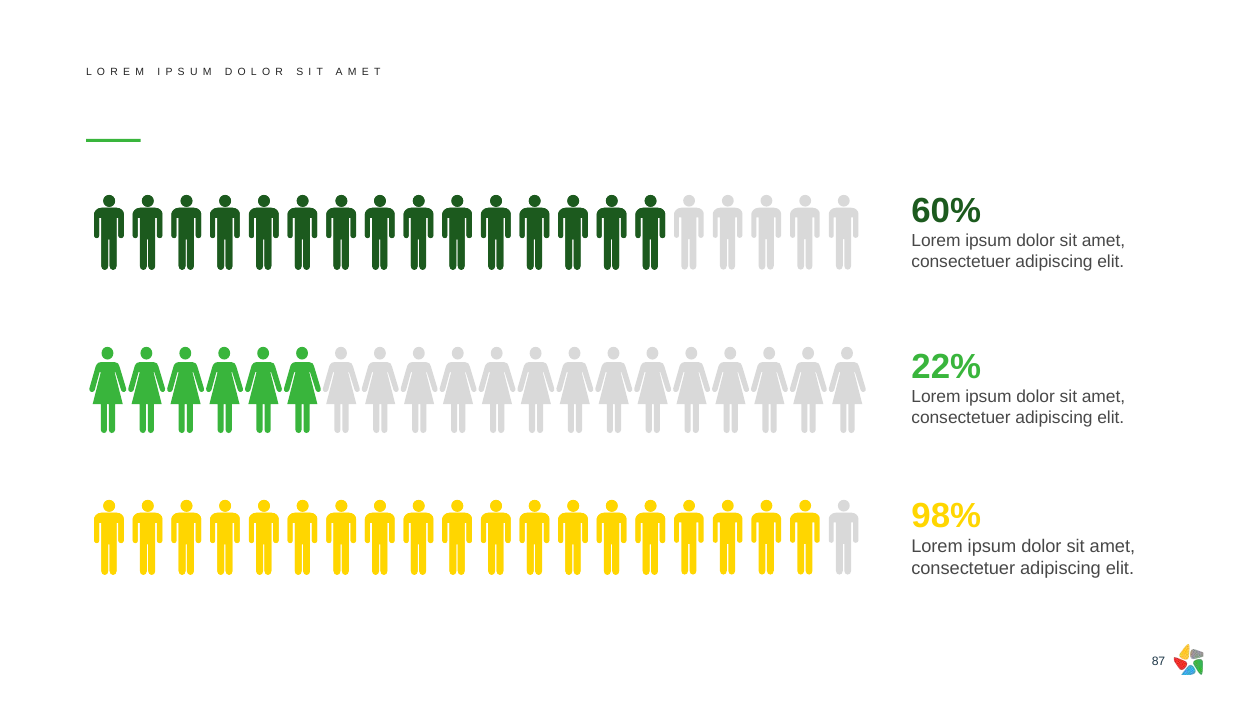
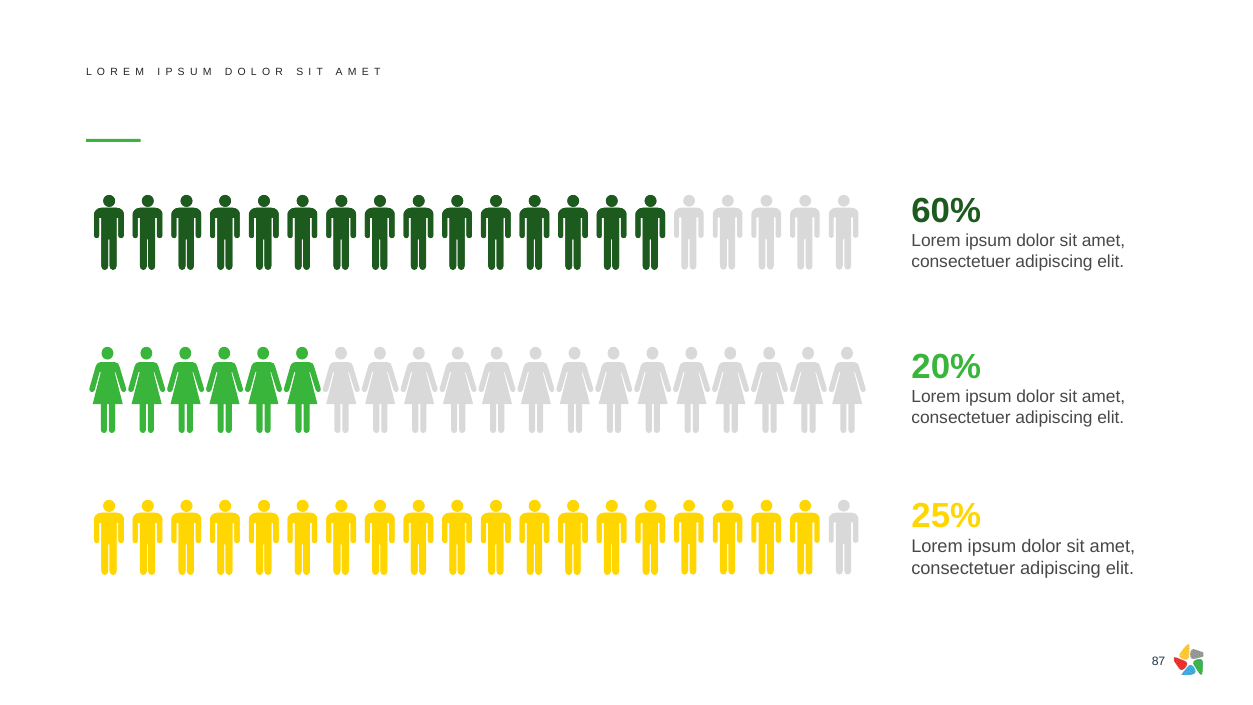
22%: 22% -> 20% (946, 367)
98%: 98% -> 25% (946, 516)
